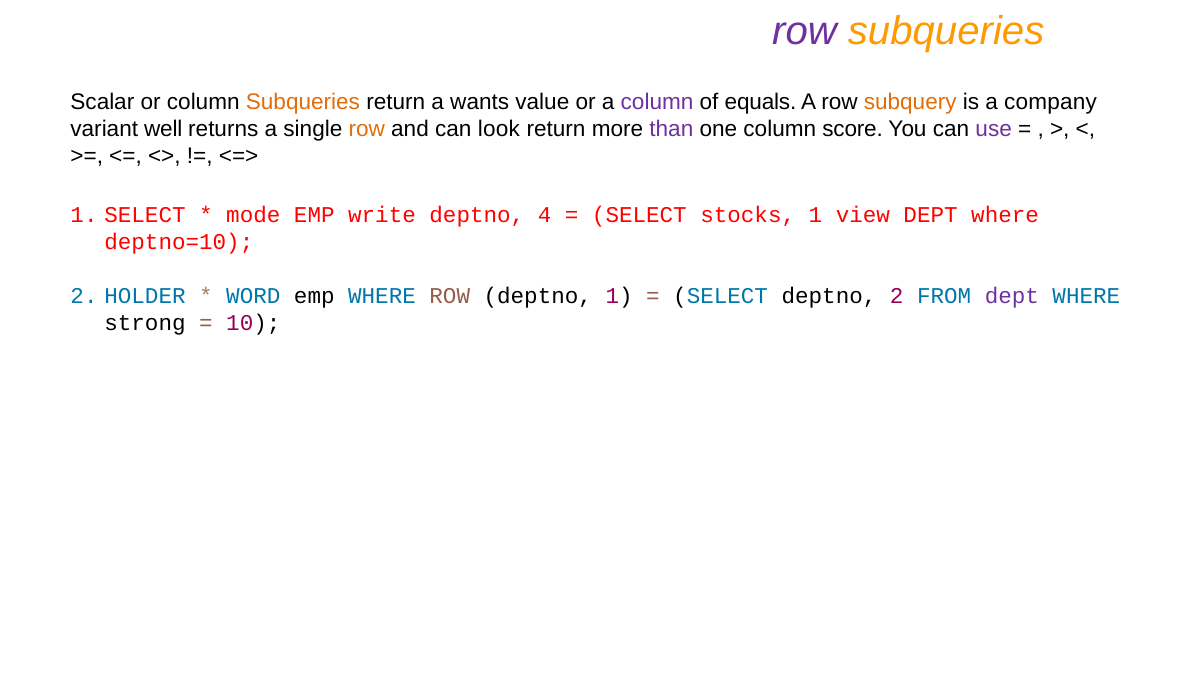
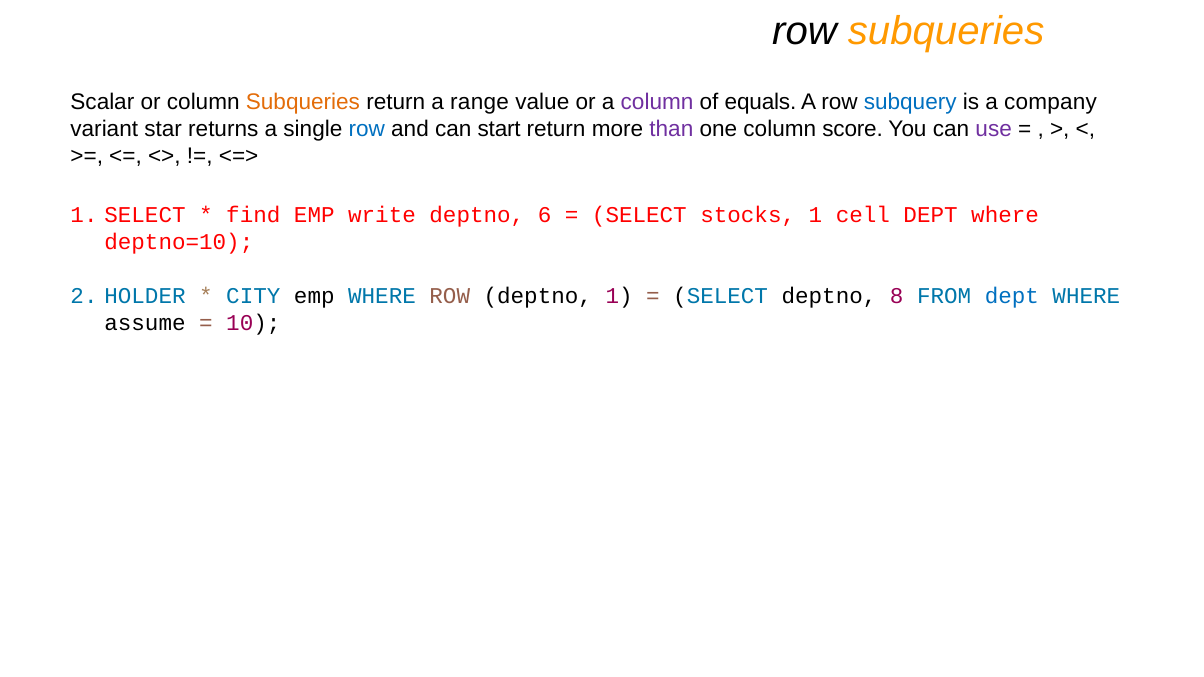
row colour: purple -> black (805, 31)
wants: wants -> range (480, 102)
subquery colour: orange -> blue (910, 102)
well: well -> star (163, 129)
row colour: orange -> blue (367, 129)
look: look -> start (499, 129)
mode: mode -> find (253, 215)
4: 4 -> 6 (545, 215)
view: view -> cell (863, 215)
WORD: WORD -> CITY (253, 296)
deptno 2: 2 -> 8 (897, 296)
dept colour: purple -> blue (1012, 296)
strong: strong -> assume (145, 324)
